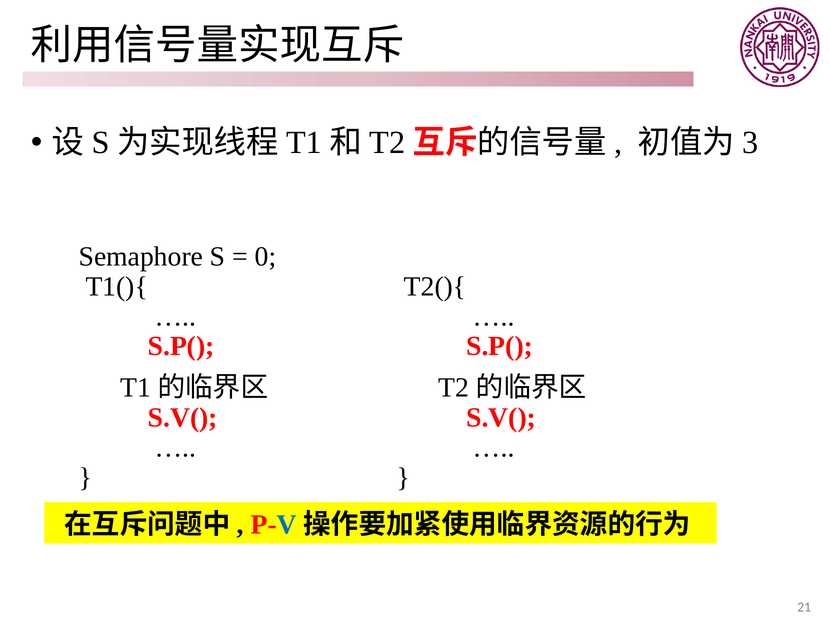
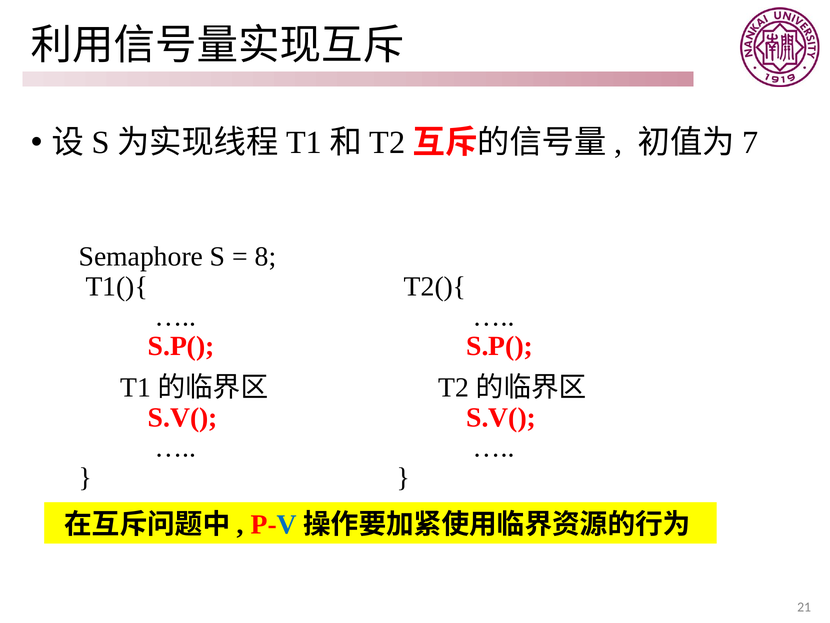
3: 3 -> 7 (750, 143)
0: 0 -> 8 (265, 256)
